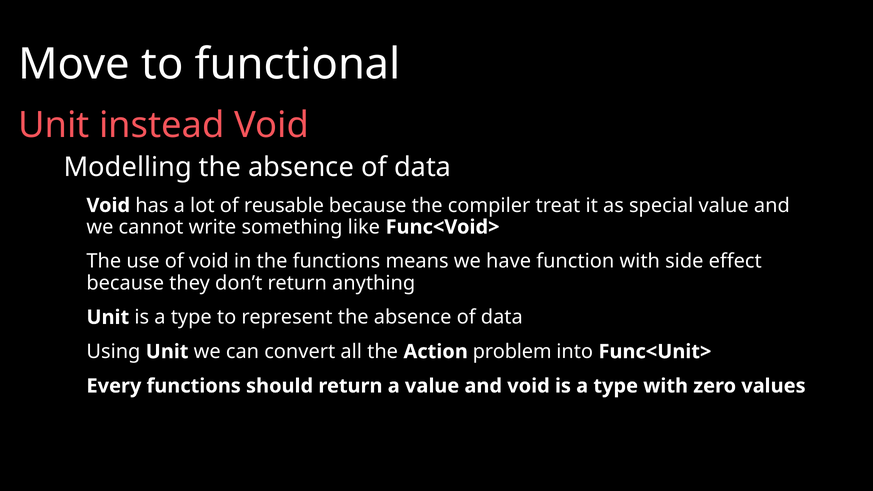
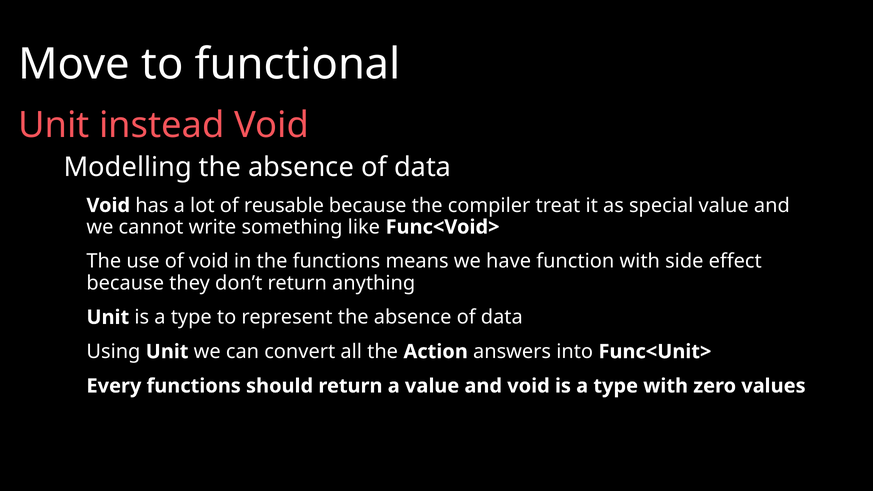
problem: problem -> answers (512, 352)
